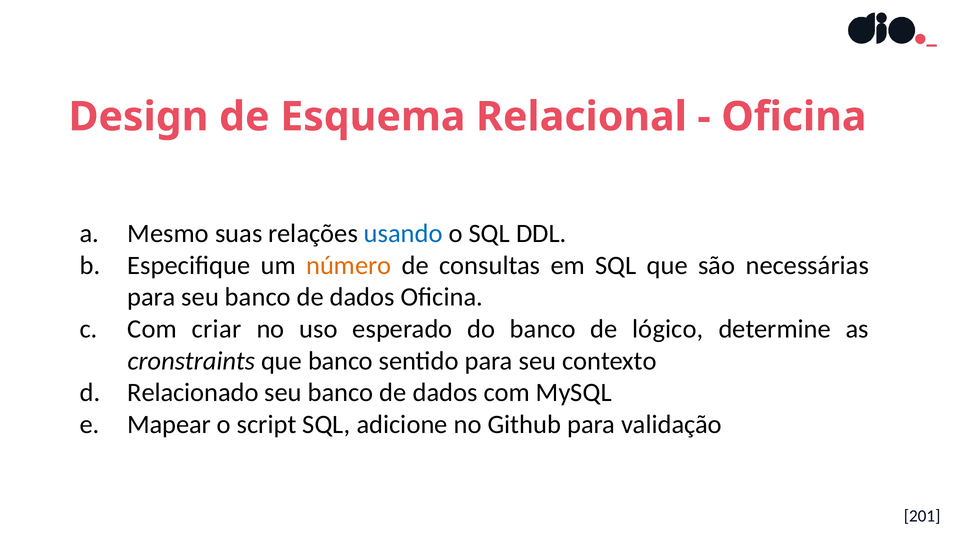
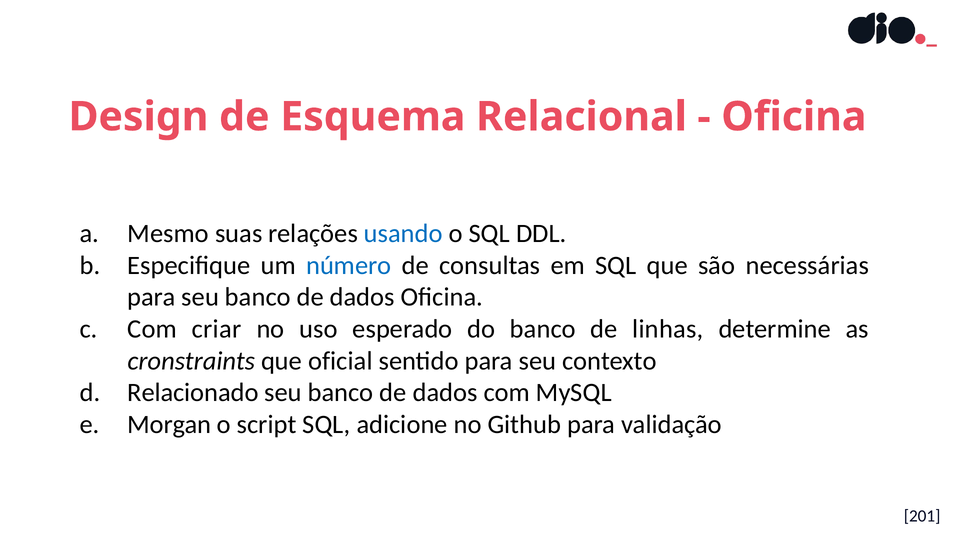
número colour: orange -> blue (349, 266)
lógico: lógico -> linhas (668, 329)
que banco: banco -> oficial (340, 361)
Mapear: Mapear -> Morgan (169, 425)
